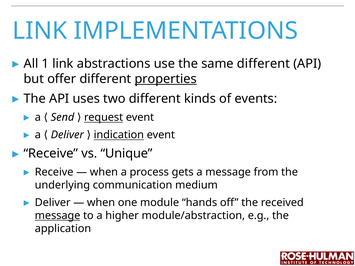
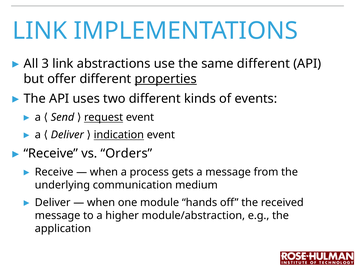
1: 1 -> 3 (45, 64)
Unique: Unique -> Orders (127, 154)
message underline: present -> none (58, 216)
